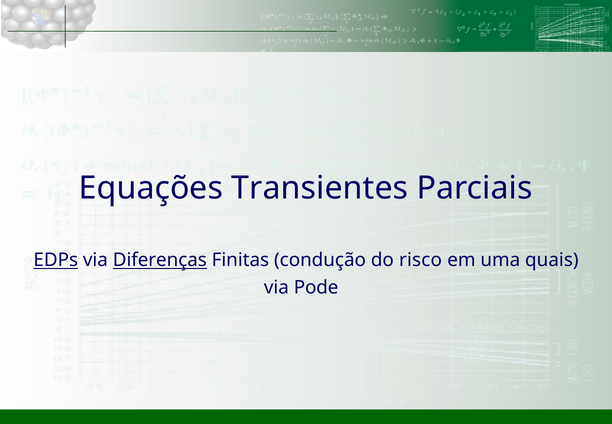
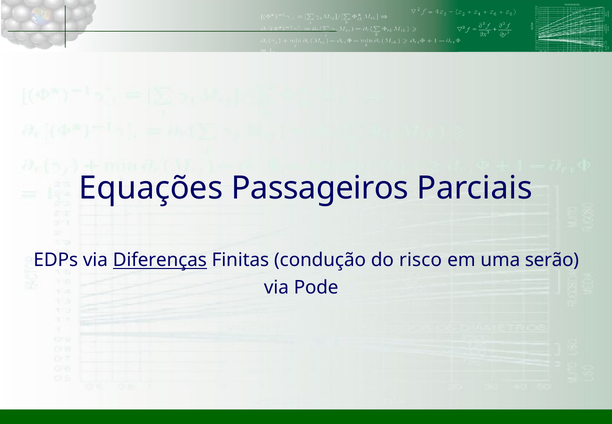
Transientes: Transientes -> Passageiros (320, 188)
EDPs underline: present -> none (56, 260)
quais: quais -> serão (552, 260)
